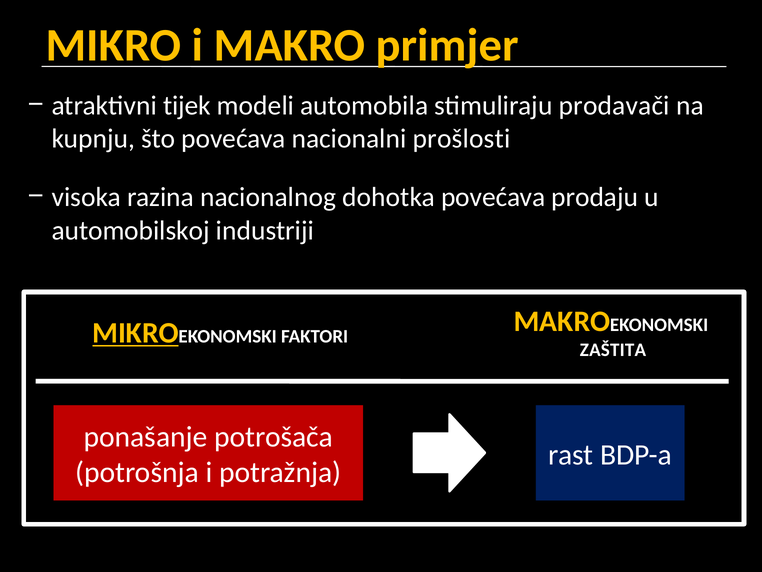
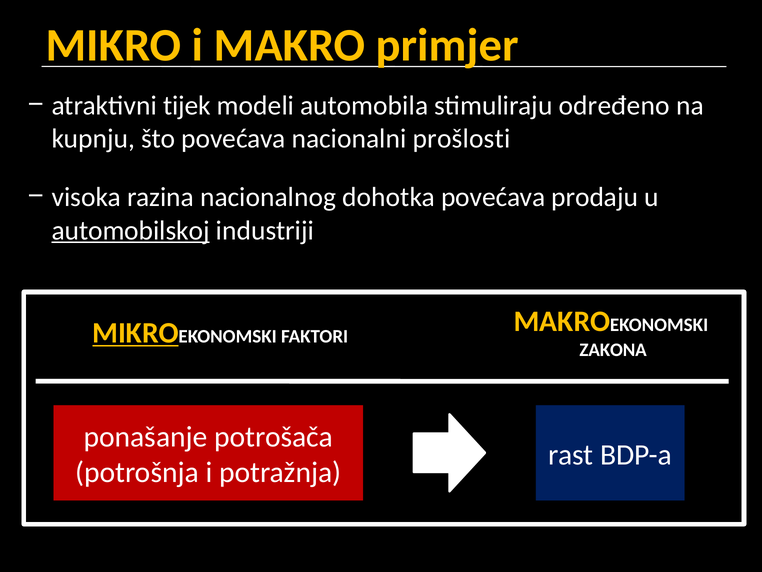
prodavači: prodavači -> određeno (614, 106)
automobilskoj underline: none -> present (131, 230)
ZAŠTITA: ZAŠTITA -> ZAKONA (613, 350)
